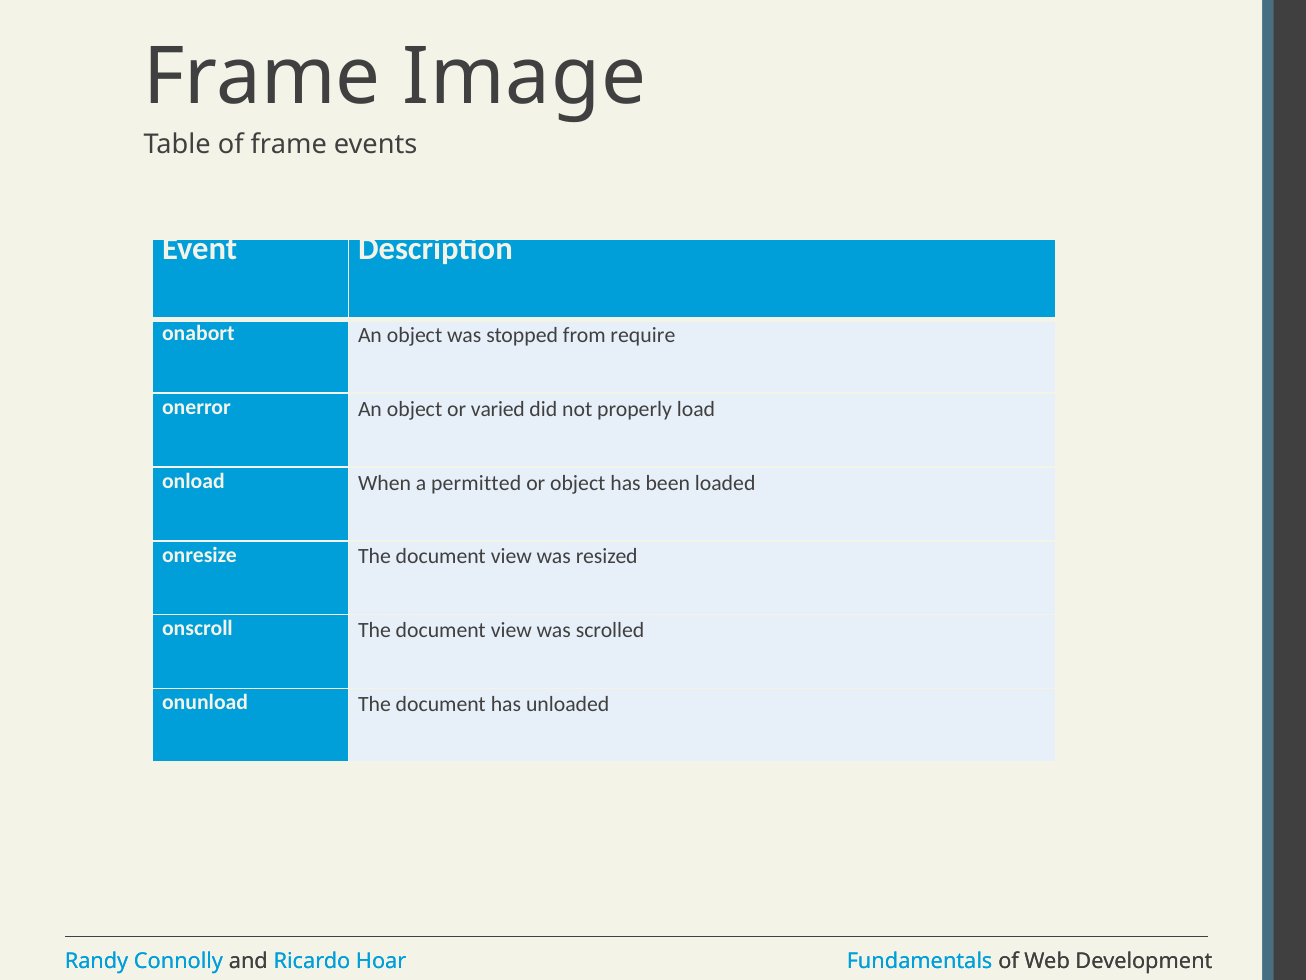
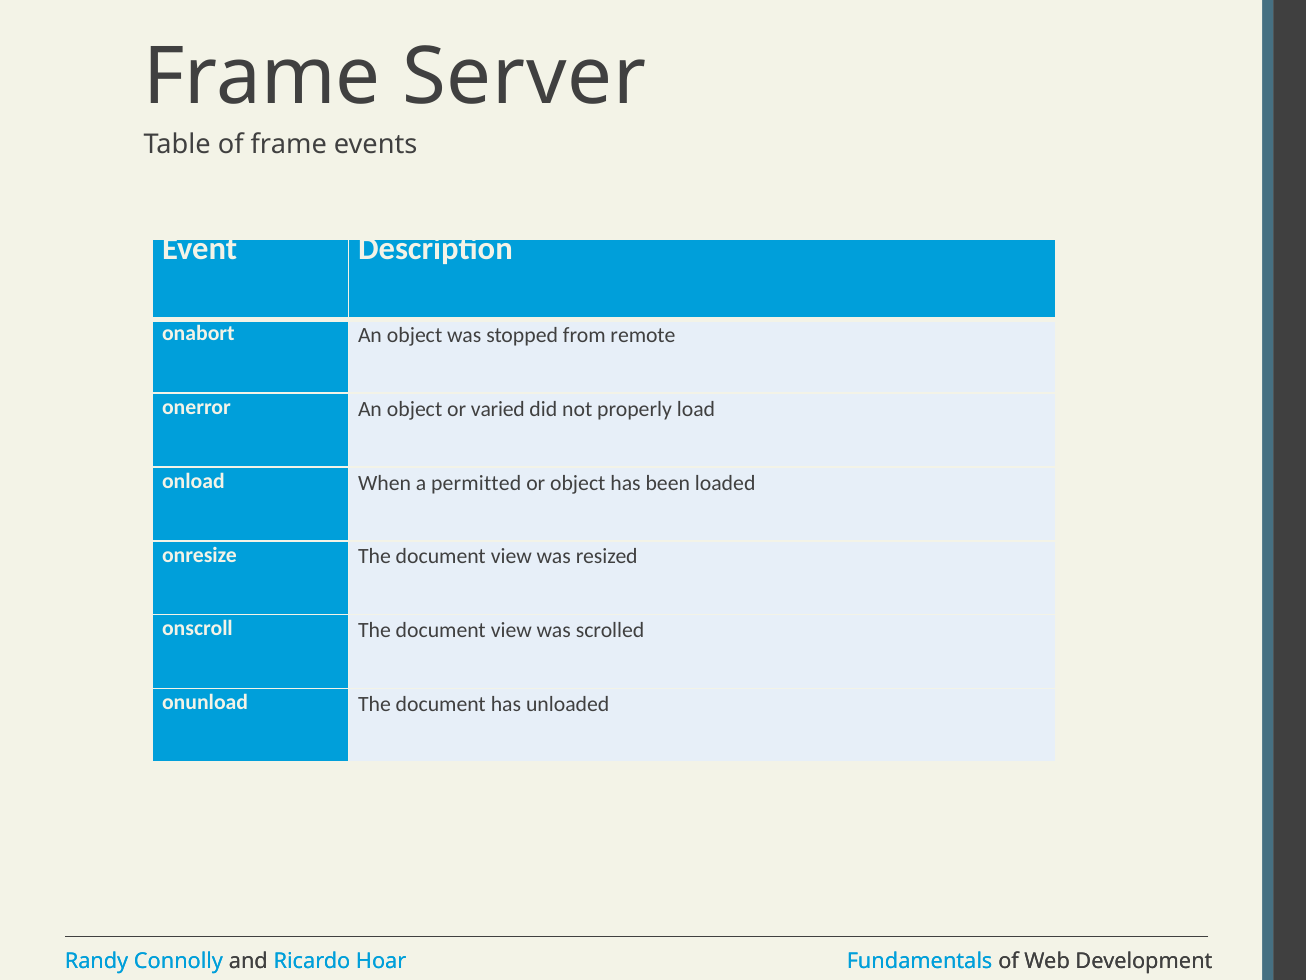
Image: Image -> Server (524, 78)
require: require -> remote (643, 335)
